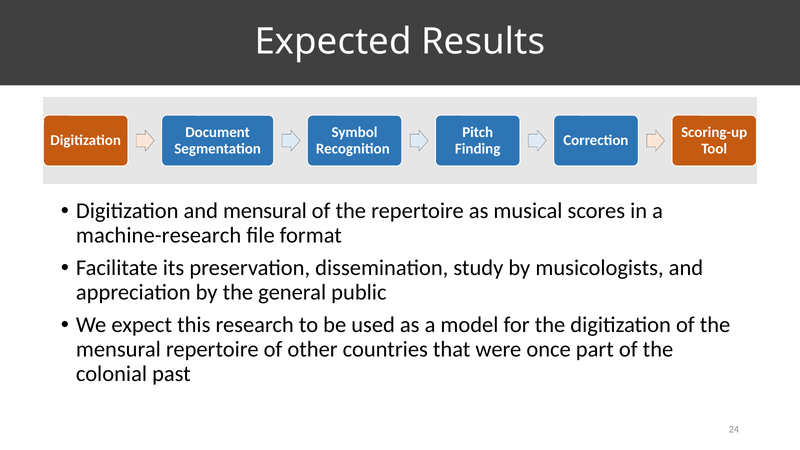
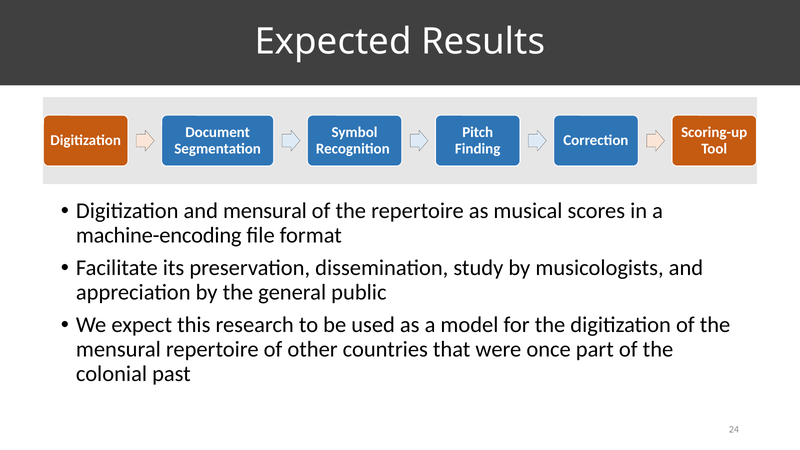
machine-research: machine-research -> machine-encoding (159, 235)
